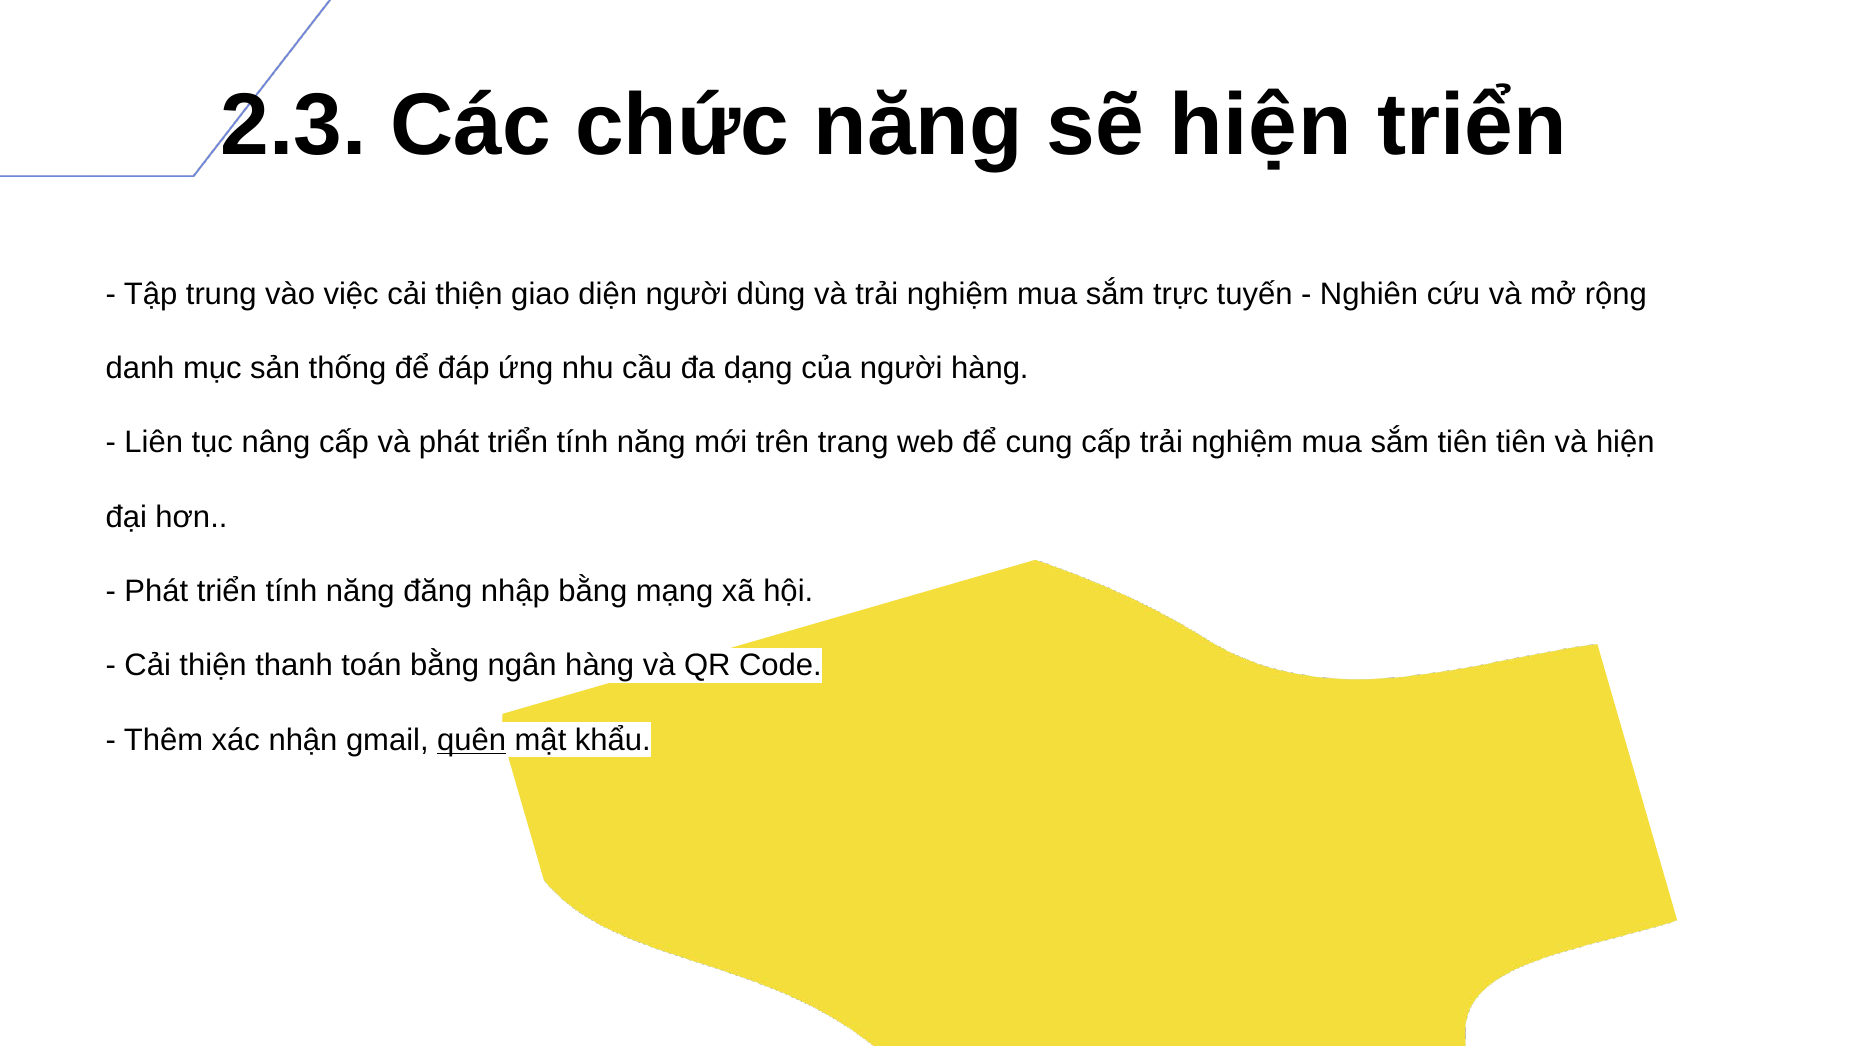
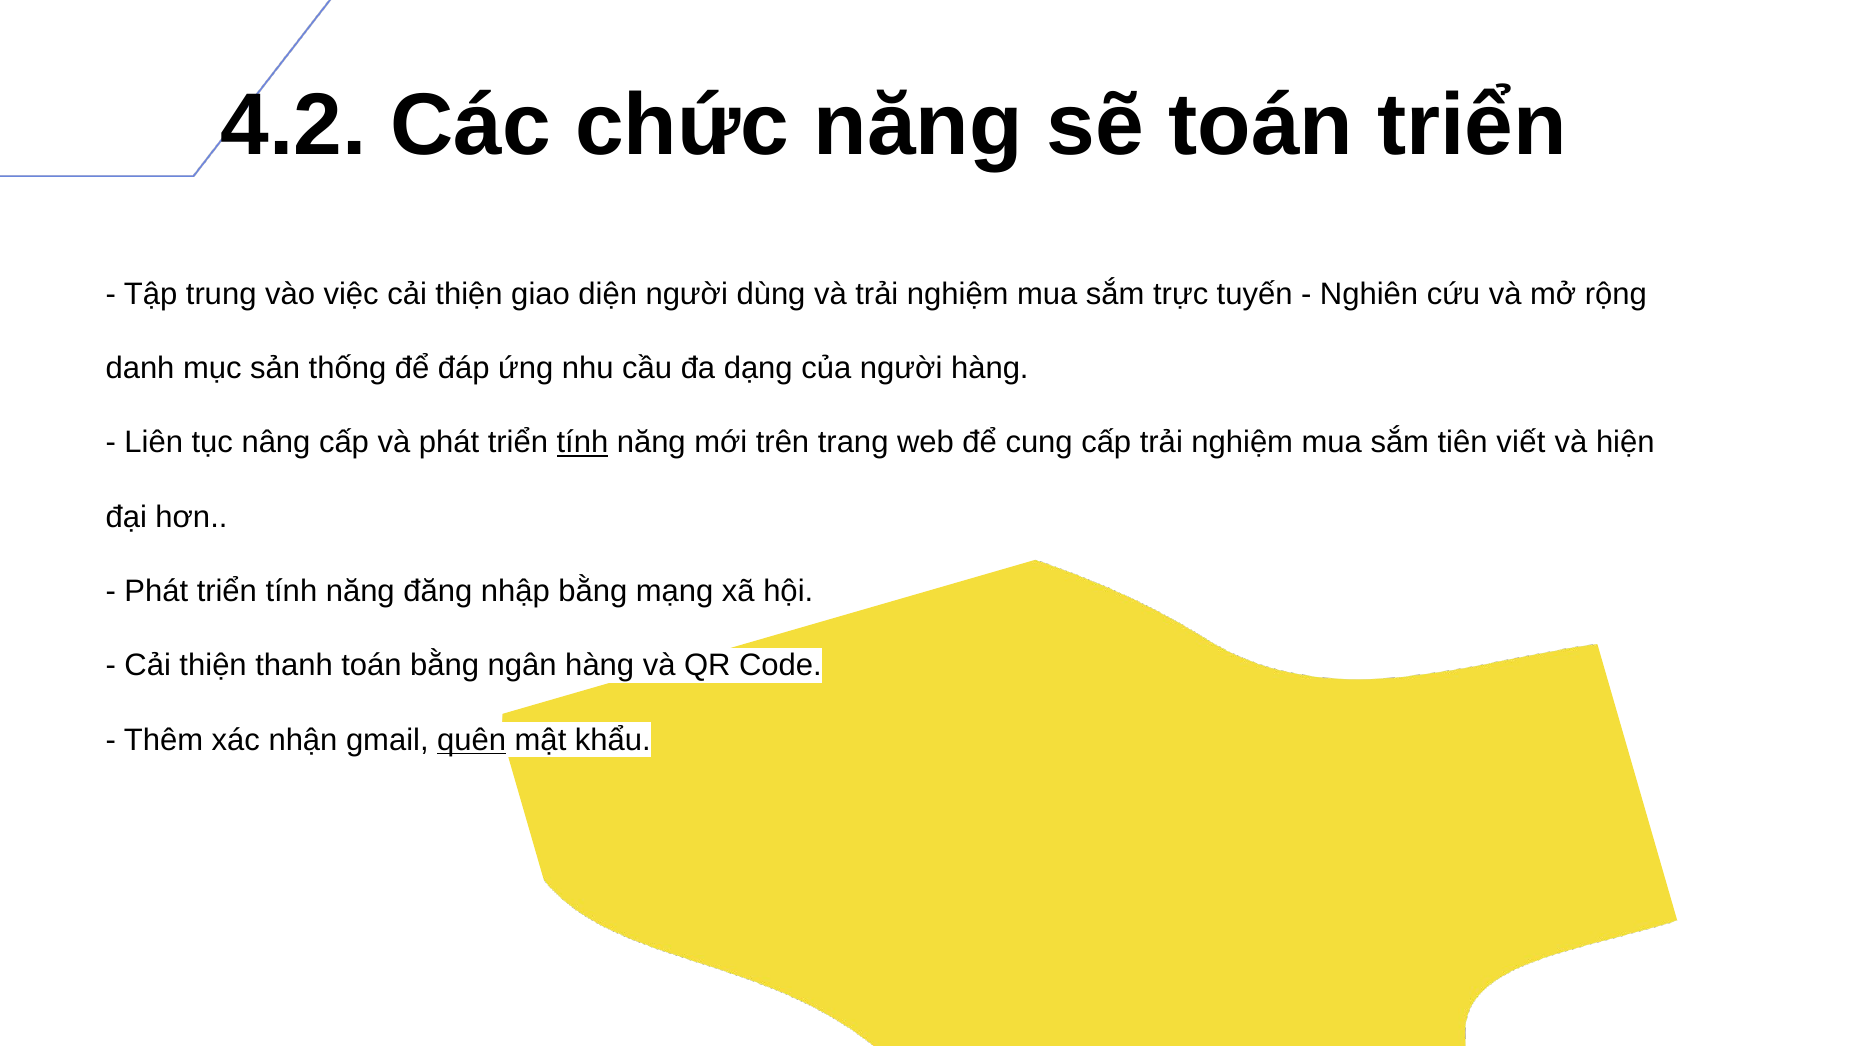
2.3: 2.3 -> 4.2 (293, 125)
sẽ hiện: hiện -> toán (1261, 125)
tính underline: none -> present (582, 442)
tiên tiên: tiên -> viết (1521, 442)
